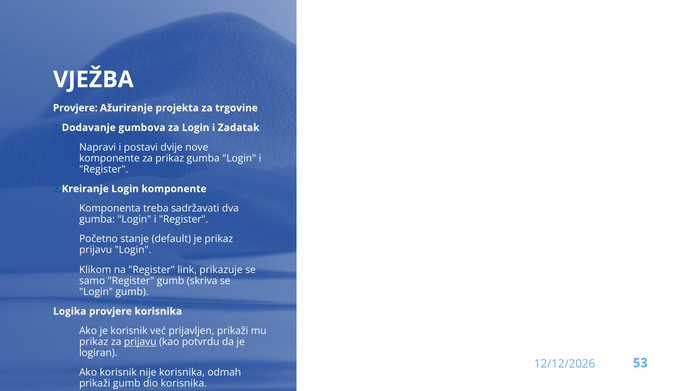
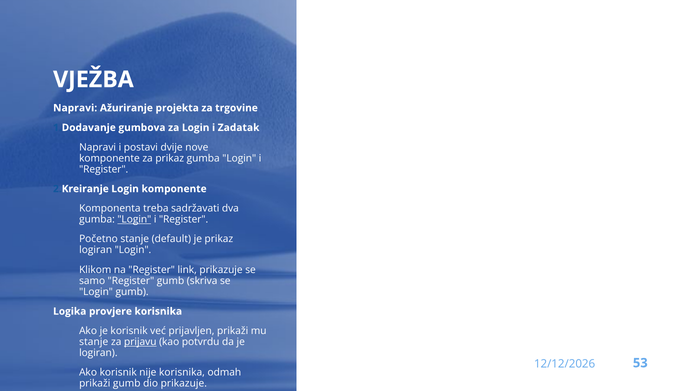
Provjere: Provjere -> Napravi (75, 108)
Login underline: none -> present (134, 219)
prijavu: prijavu -> logiran (96, 250)
prikaz: prikaz -> stanje (94, 342)
dio korisnika: korisnika -> prikazuje (184, 383)
